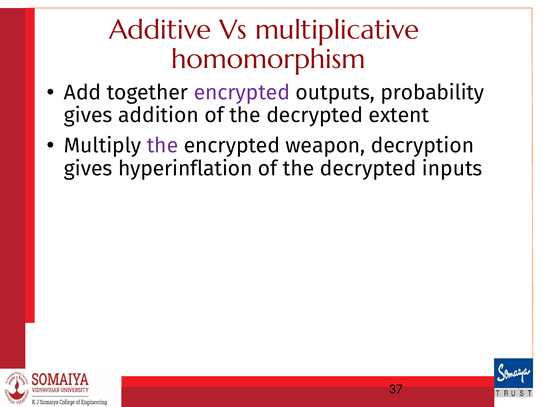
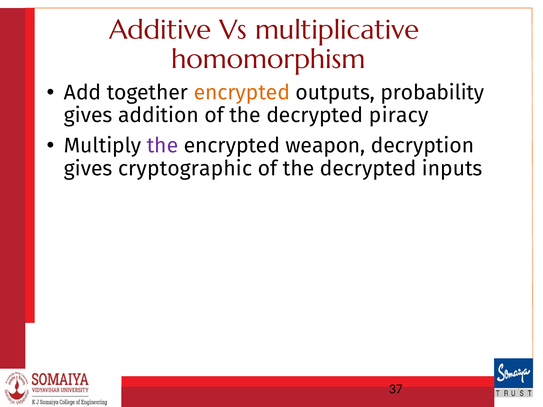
encrypted colour: purple -> orange (242, 93)
extent: extent -> piracy (399, 115)
hyperinflation: hyperinflation -> cryptographic (185, 168)
